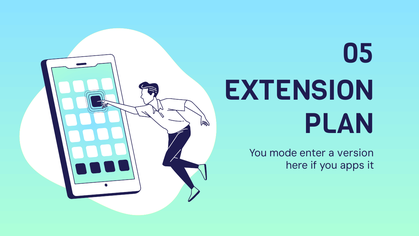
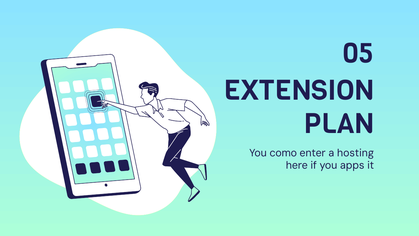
mode: mode -> como (283, 153)
version: version -> hosting (356, 153)
